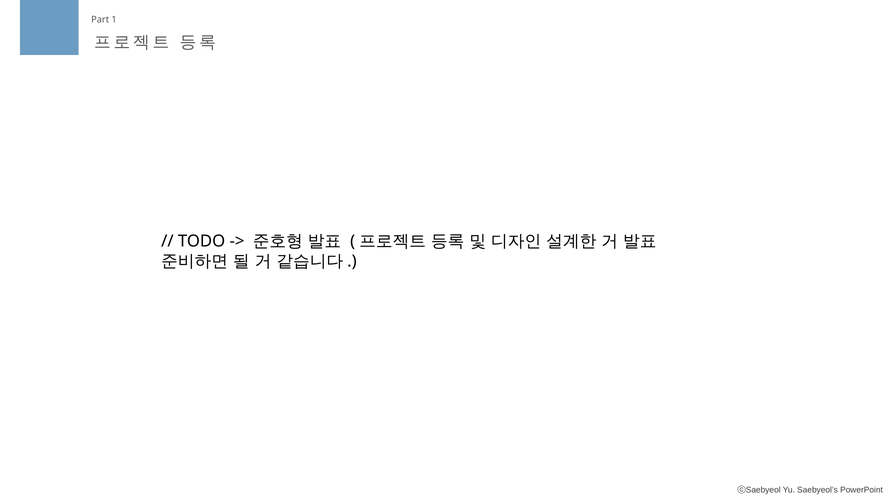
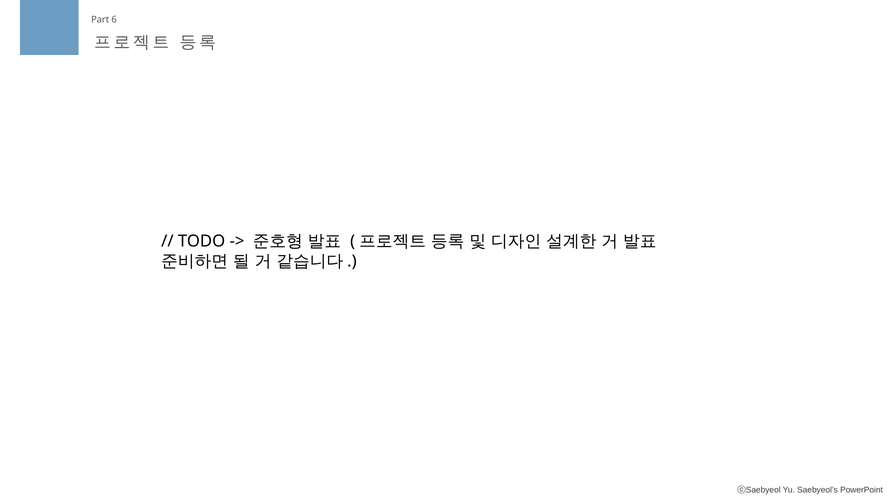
1: 1 -> 6 (114, 20)
